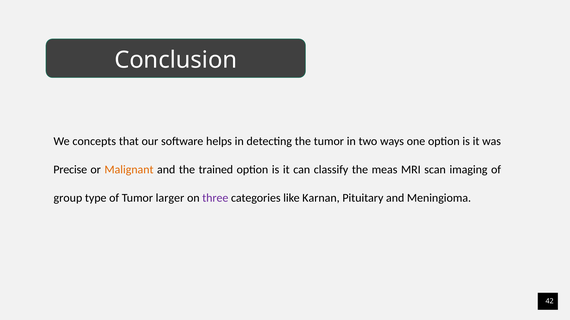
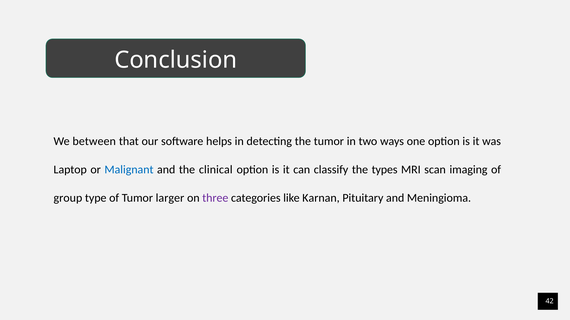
concepts: concepts -> between (94, 141)
Precise: Precise -> Laptop (70, 170)
Malignant colour: orange -> blue (129, 170)
trained: trained -> clinical (216, 170)
meas: meas -> types (385, 170)
